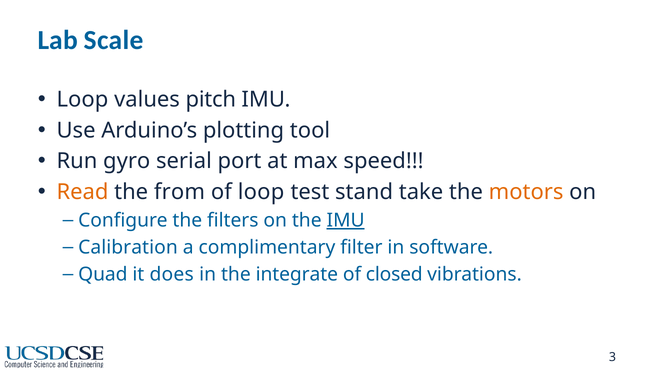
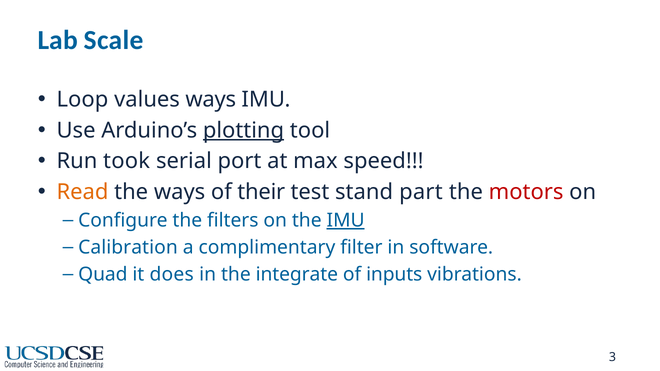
values pitch: pitch -> ways (211, 100)
plotting underline: none -> present (244, 131)
gyro: gyro -> took (127, 161)
the from: from -> ways (180, 192)
of loop: loop -> their (261, 192)
take: take -> part (421, 192)
motors colour: orange -> red (526, 192)
closed: closed -> inputs (394, 275)
